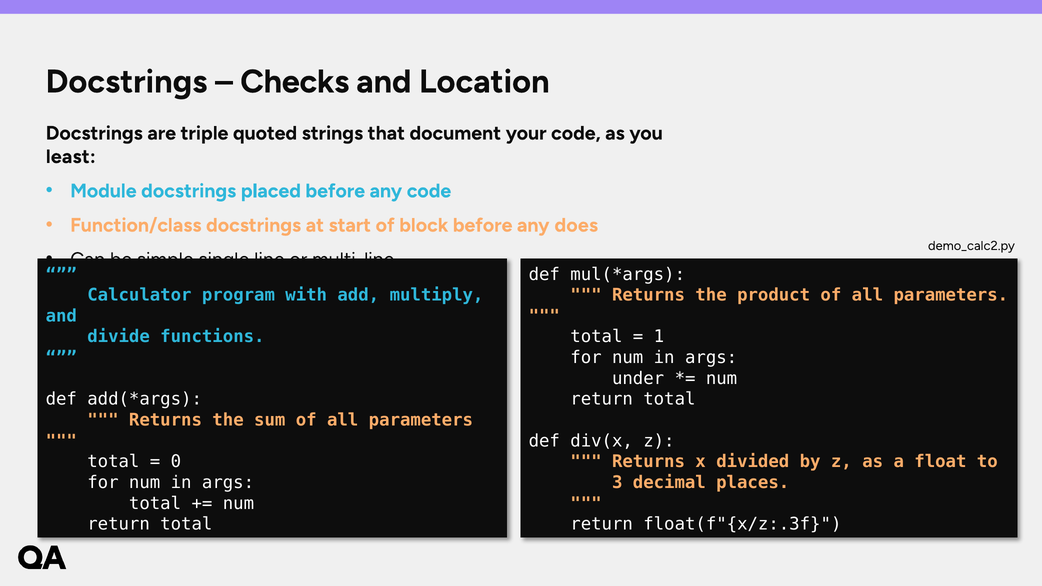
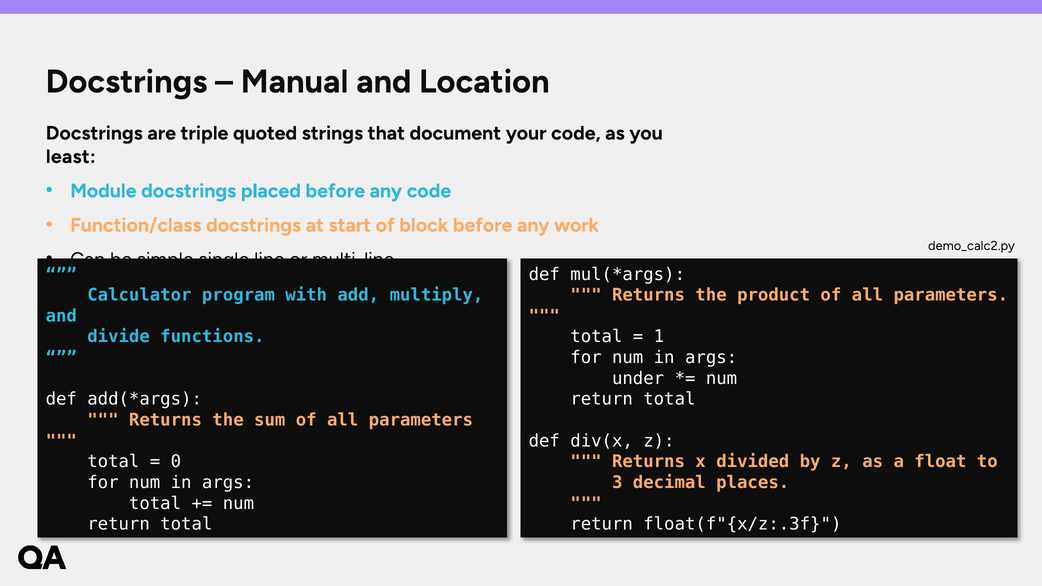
Checks: Checks -> Manual (295, 82)
does: does -> work (576, 225)
